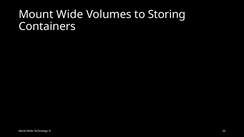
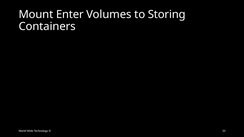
Mount Wide: Wide -> Enter (70, 14)
